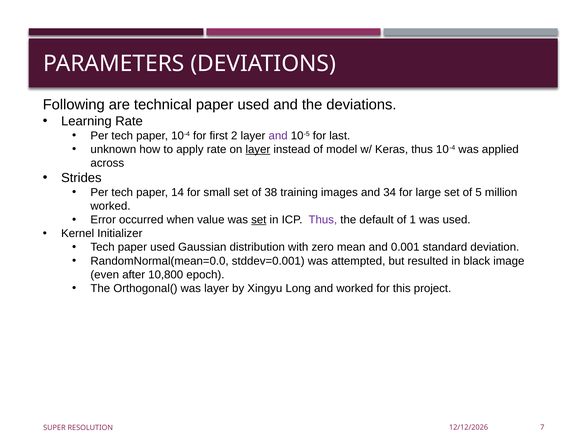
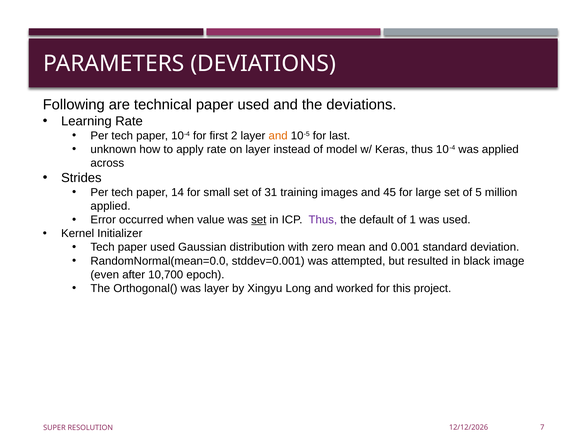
and colour: purple -> orange (278, 136)
layer underline: present -> none (258, 149)
38: 38 -> 31 (271, 193)
34: 34 -> 45 (390, 193)
worked: worked -> applied (110, 206)
10,800: 10,800 -> 10,700 (166, 275)
